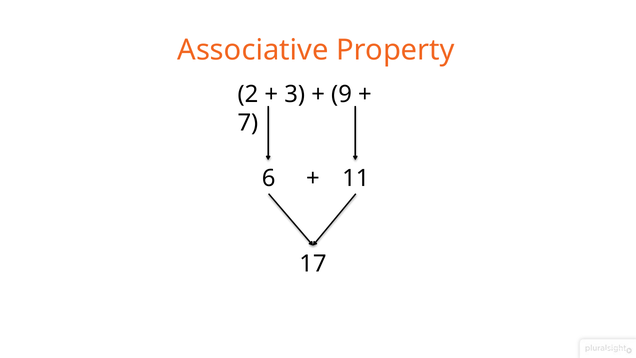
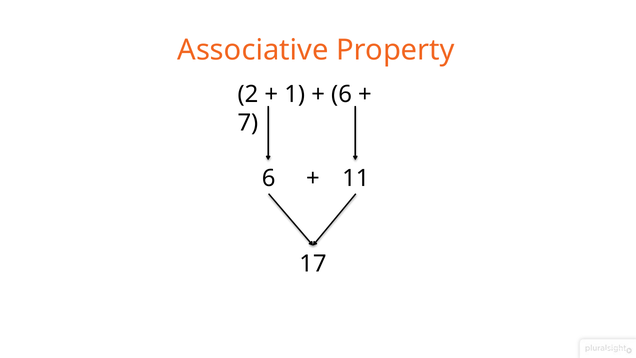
3: 3 -> 1 (295, 94)
9: 9 -> 6 (342, 94)
